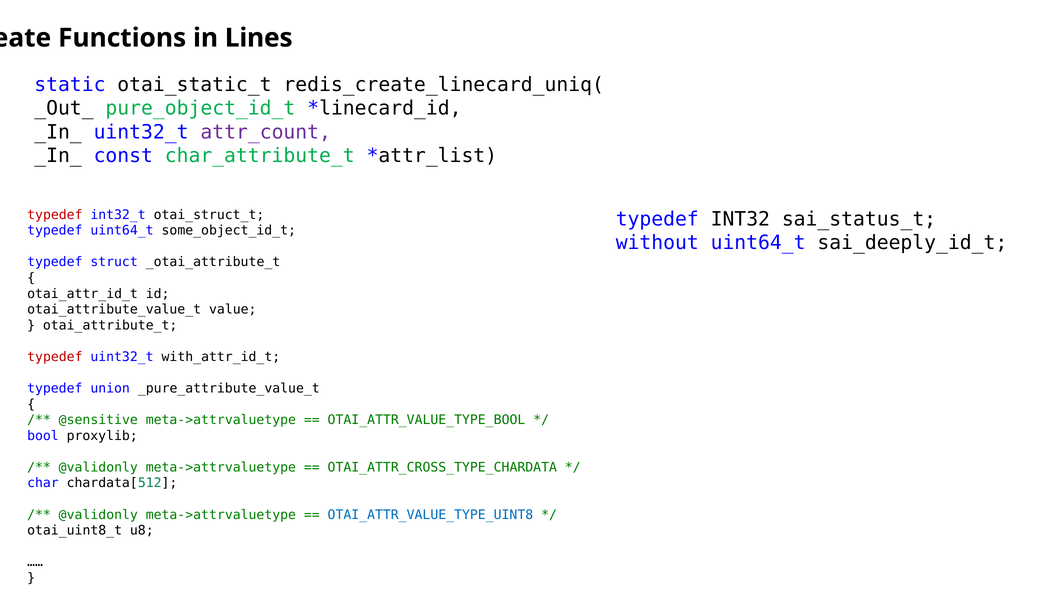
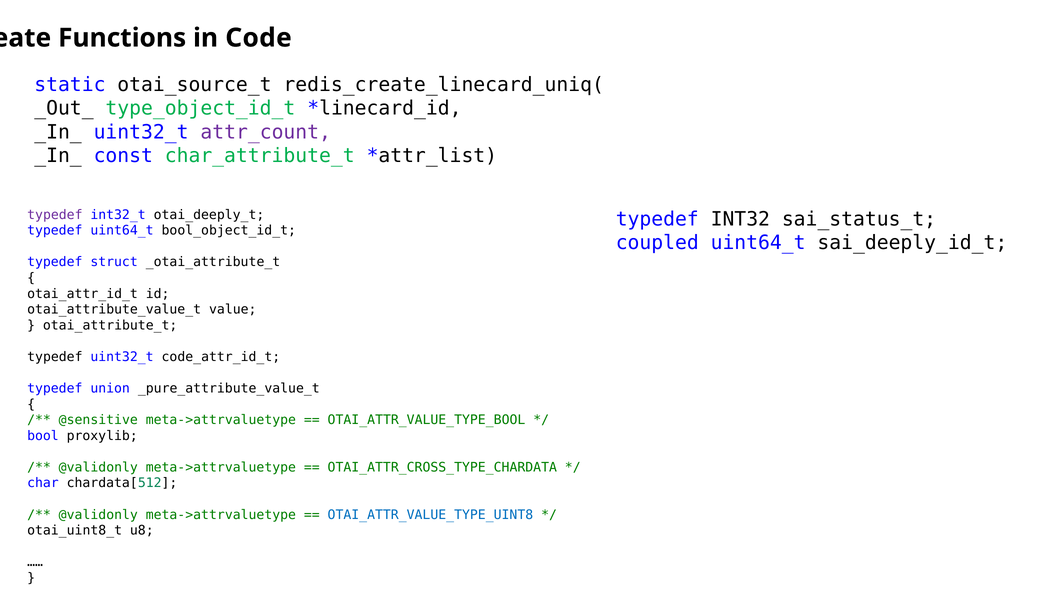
Lines: Lines -> Code (259, 38)
otai_static_t: otai_static_t -> otai_source_t (194, 85)
pure_object_id_t: pure_object_id_t -> type_object_id_t (200, 108)
typedef colour: red -> purple (55, 215)
otai_struct_t: otai_struct_t -> otai_deeply_t (209, 215)
some_object_id_t: some_object_id_t -> bool_object_id_t (229, 230)
without: without -> coupled (657, 243)
typedef colour: red -> black (55, 357)
with_attr_id_t: with_attr_id_t -> code_attr_id_t (221, 357)
